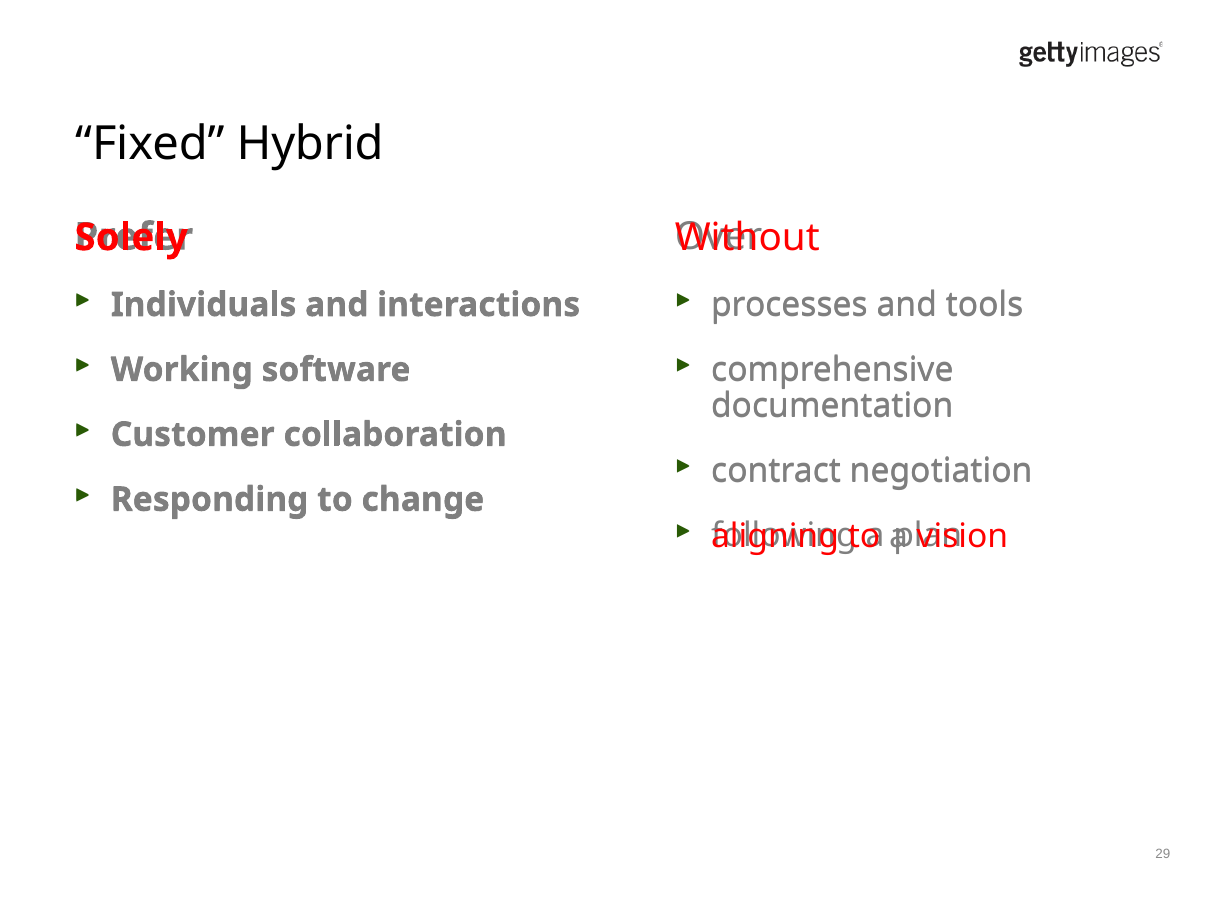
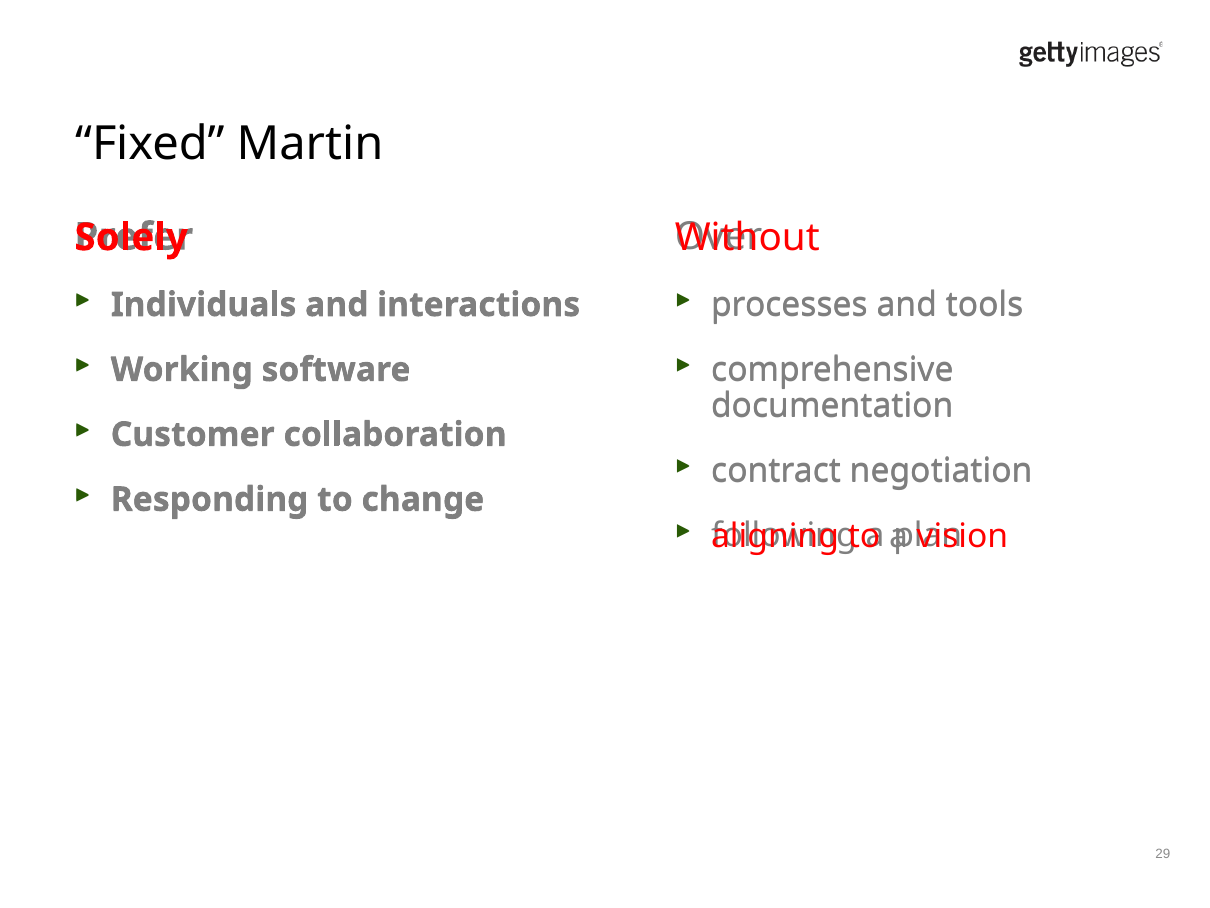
Hybrid: Hybrid -> Martin (310, 144)
